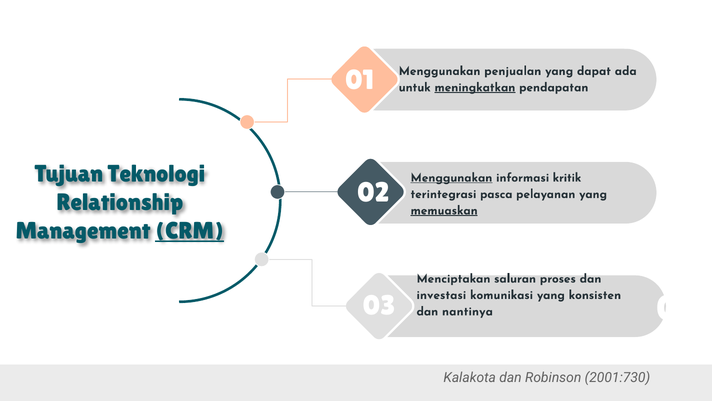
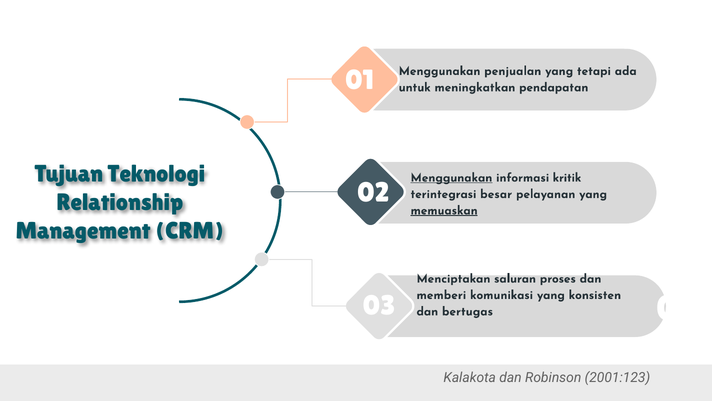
dapat: dapat -> tetapi (594, 71)
meningkatkan underline: present -> none (475, 87)
pasca: pasca -> besar (496, 194)
CRM underline: present -> none (189, 231)
investasi: investasi -> memberi (441, 295)
nantinya: nantinya -> bertugas (467, 311)
2001:730: 2001:730 -> 2001:123 (617, 377)
